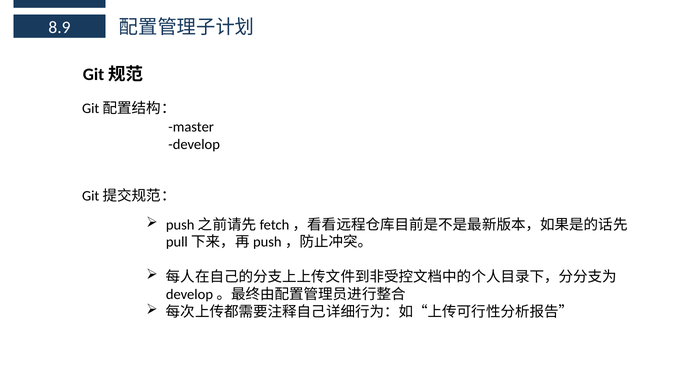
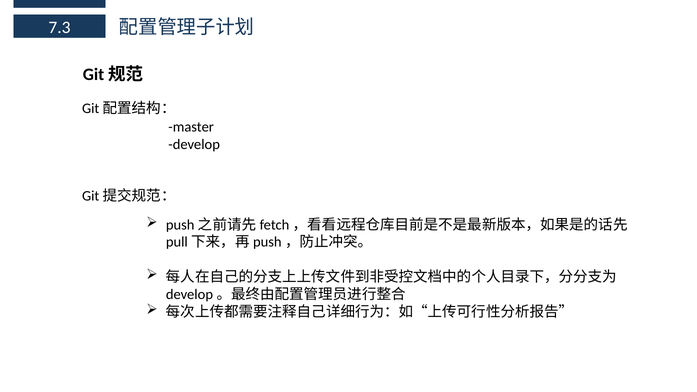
8.9: 8.9 -> 7.3 (59, 27)
